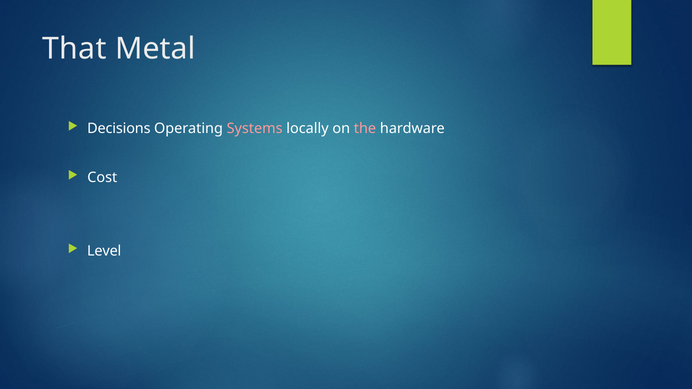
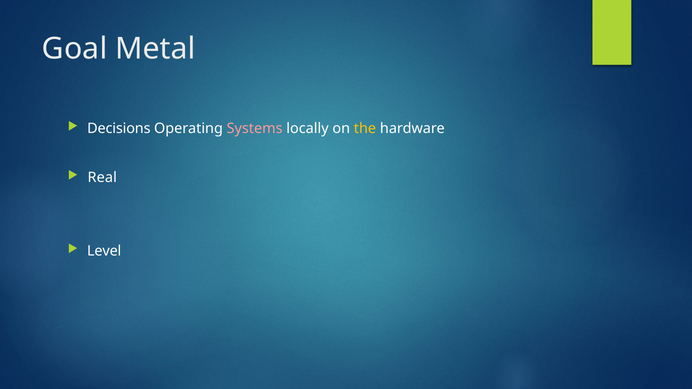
That: That -> Goal (75, 49)
the colour: pink -> yellow (365, 129)
Cost: Cost -> Real (102, 178)
